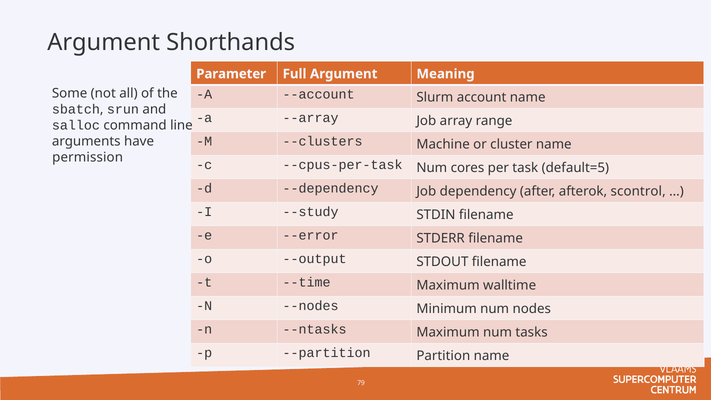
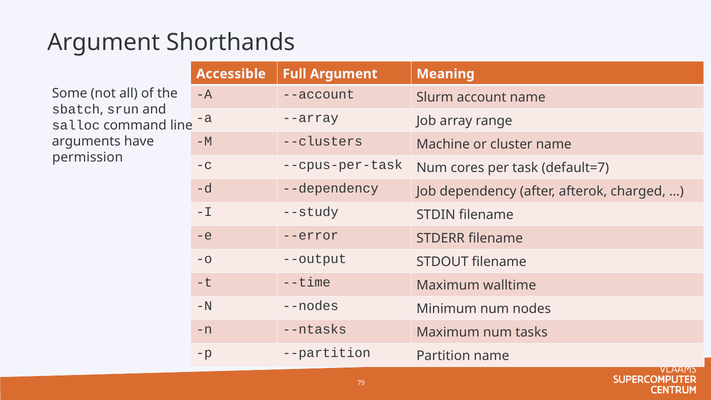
Parameter: Parameter -> Accessible (231, 74)
default=5: default=5 -> default=7 (575, 168)
scontrol: scontrol -> charged (638, 191)
